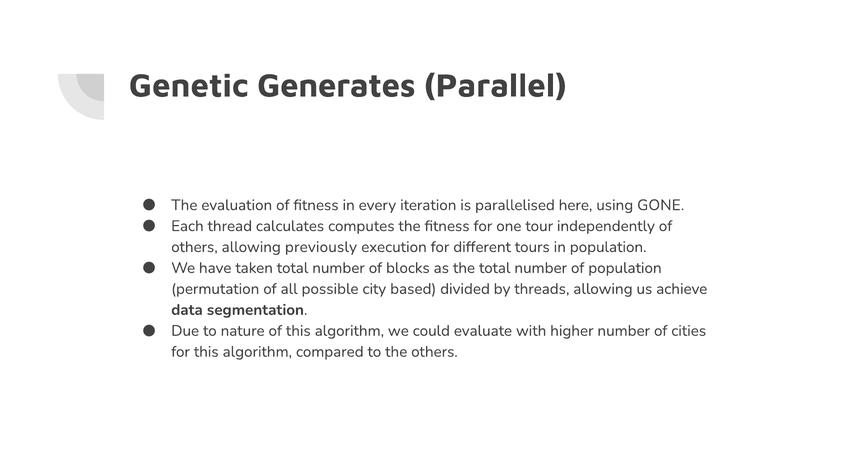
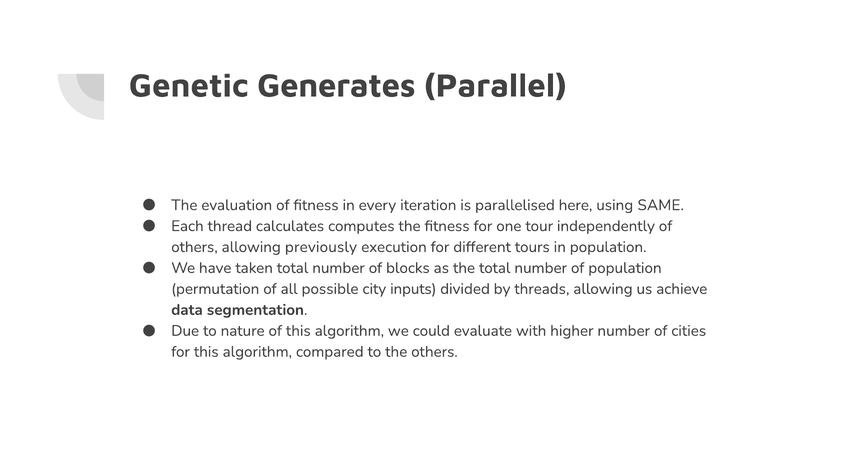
GONE: GONE -> SAME (661, 205)
based: based -> inputs (413, 289)
